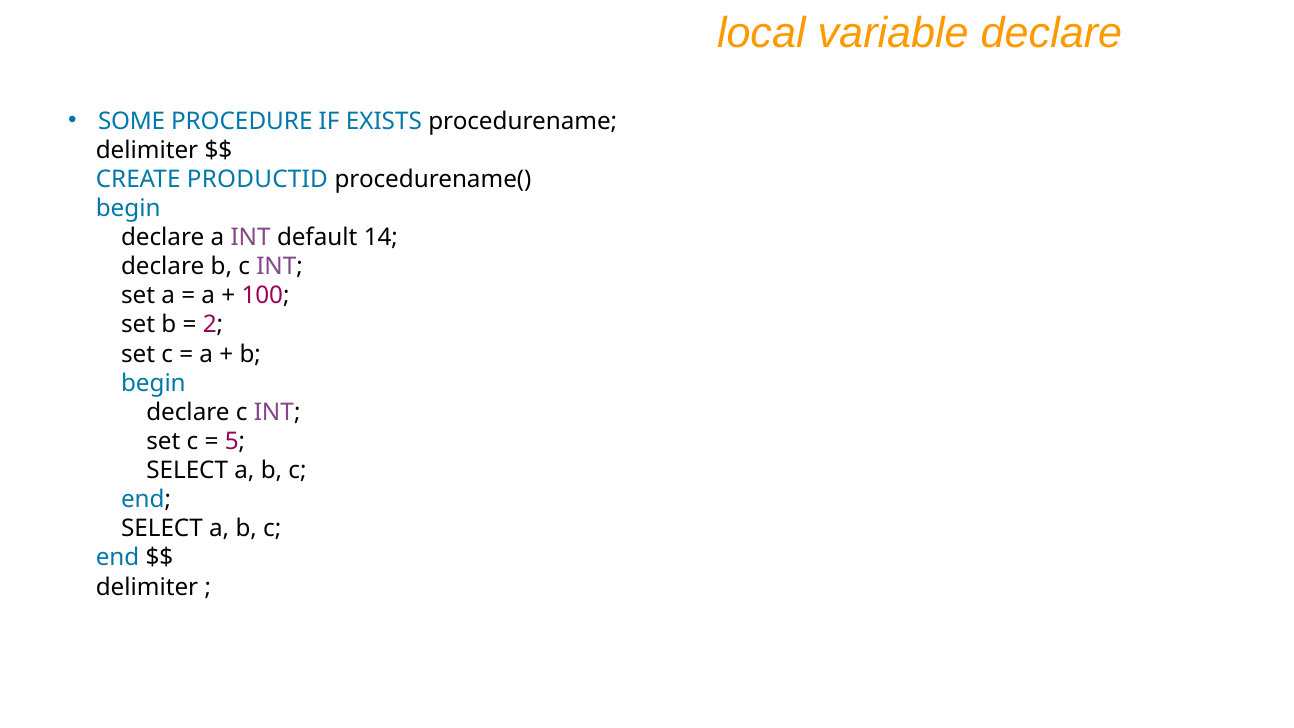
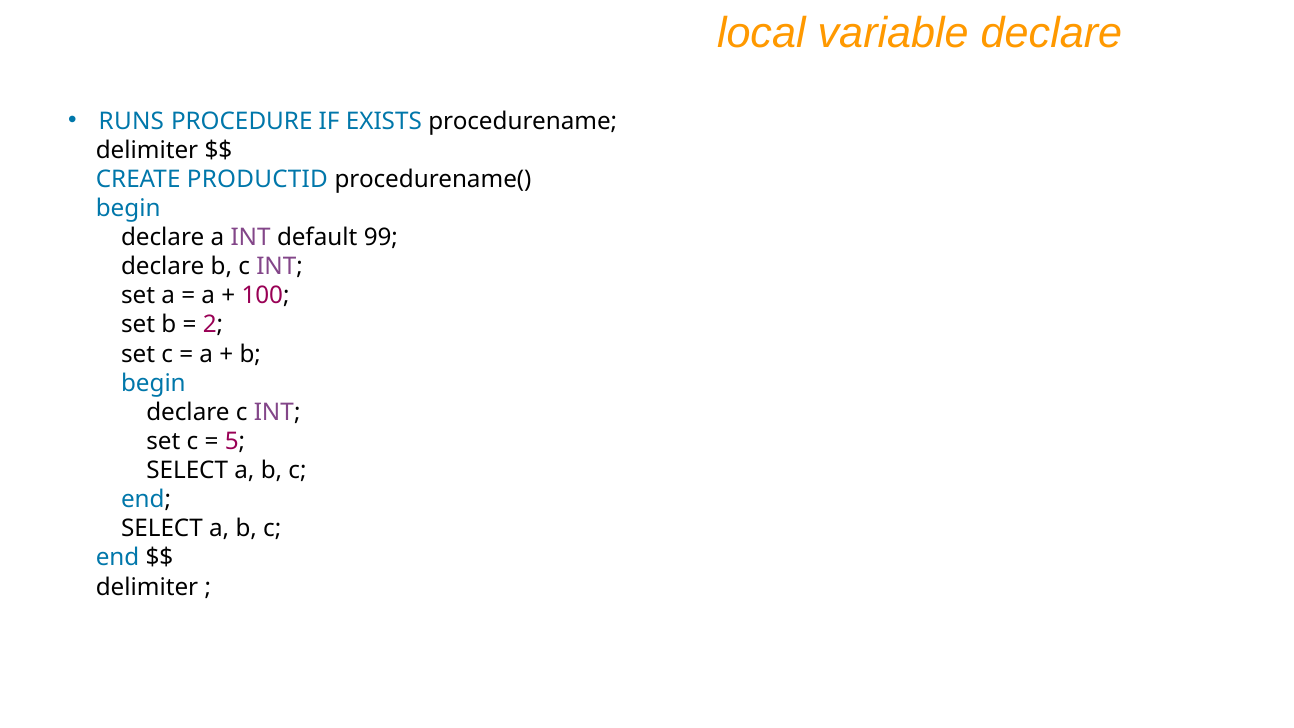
SOME: SOME -> RUNS (131, 121)
14: 14 -> 99 (381, 238)
